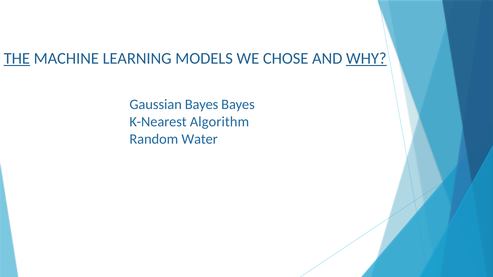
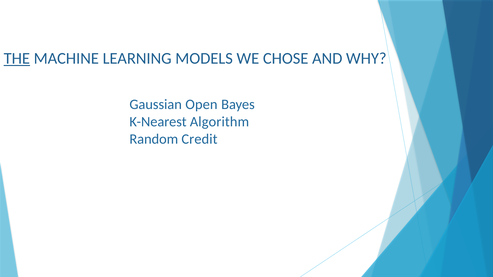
WHY underline: present -> none (366, 59)
Gaussian Bayes: Bayes -> Open (201, 105)
Water: Water -> Credit (199, 139)
